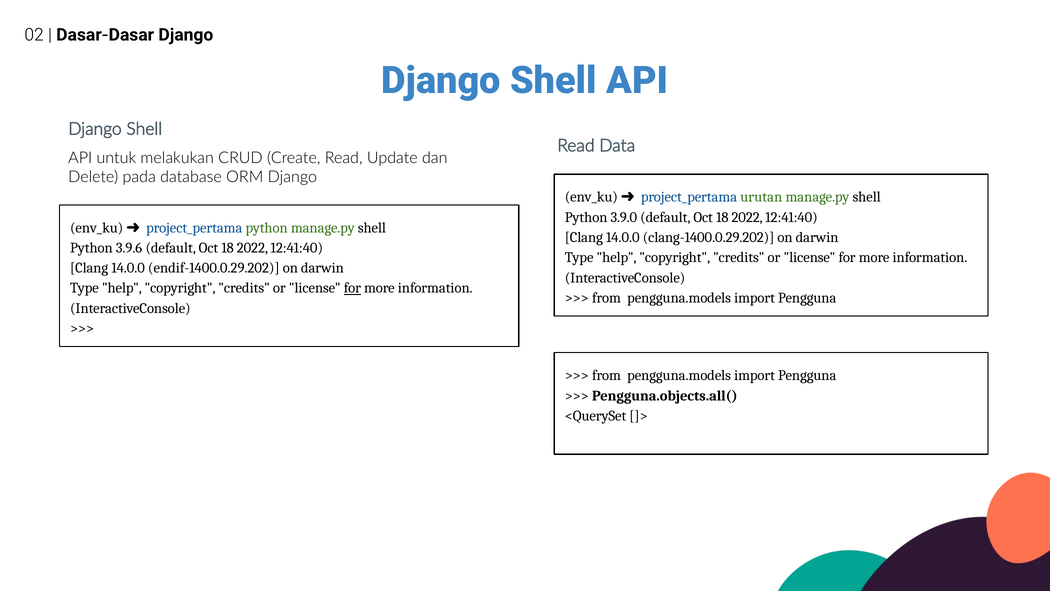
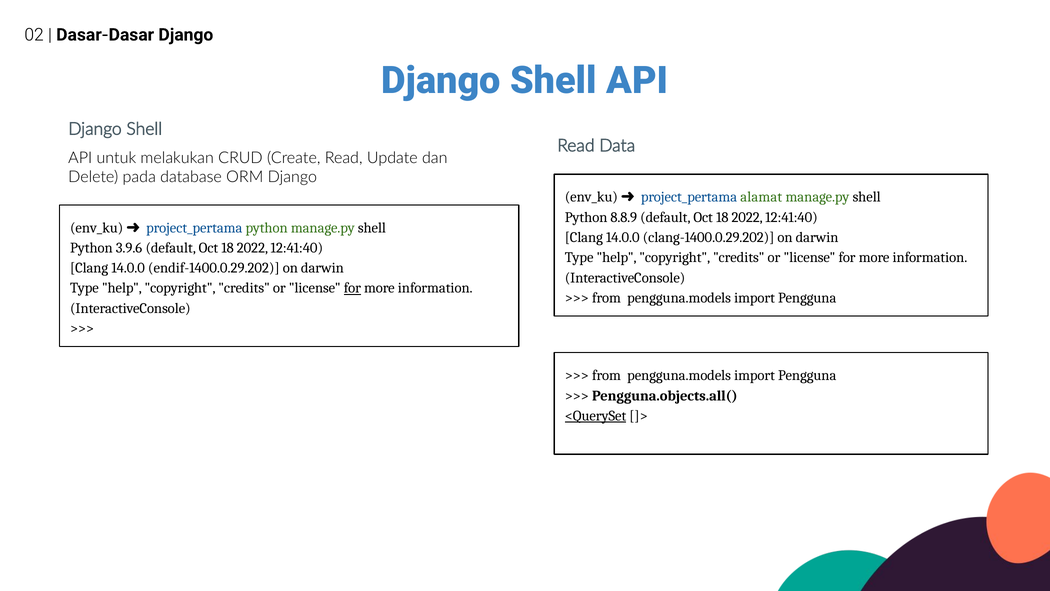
urutan: urutan -> alamat (761, 197)
3.9.0: 3.9.0 -> 8.8.9 (624, 217)
<QuerySet underline: none -> present (596, 416)
